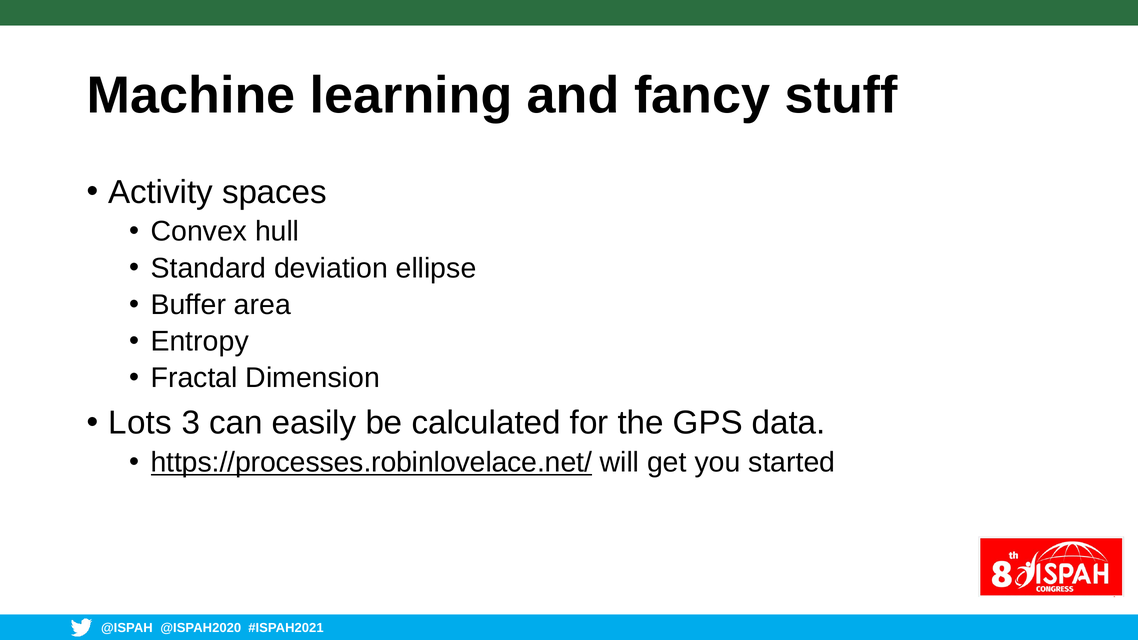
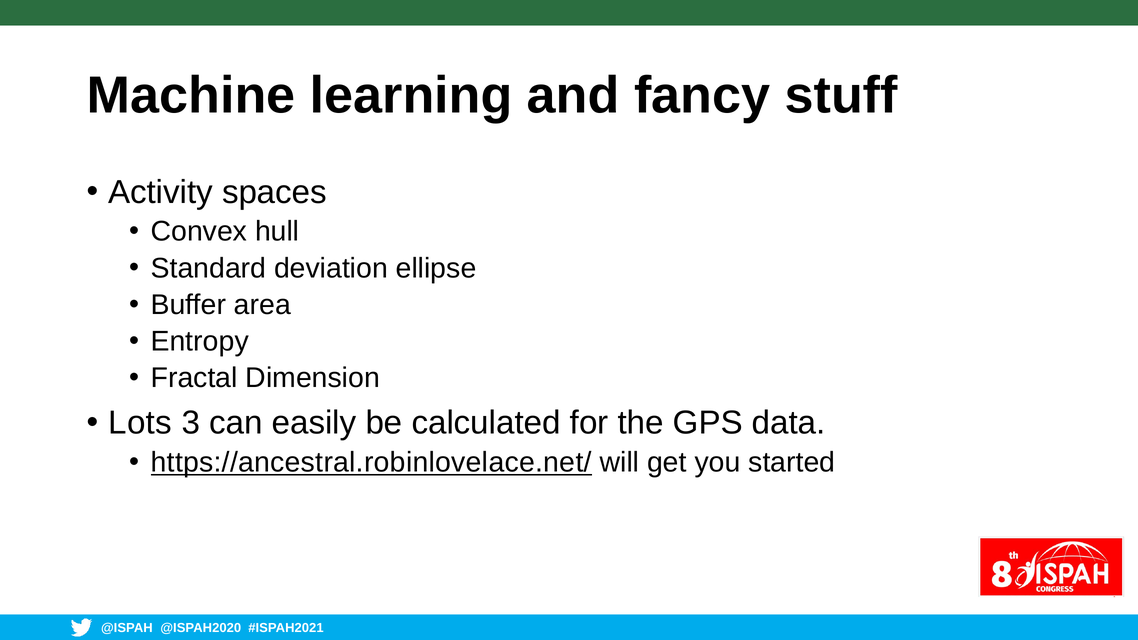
https://processes.robinlovelace.net/: https://processes.robinlovelace.net/ -> https://ancestral.robinlovelace.net/ (371, 462)
